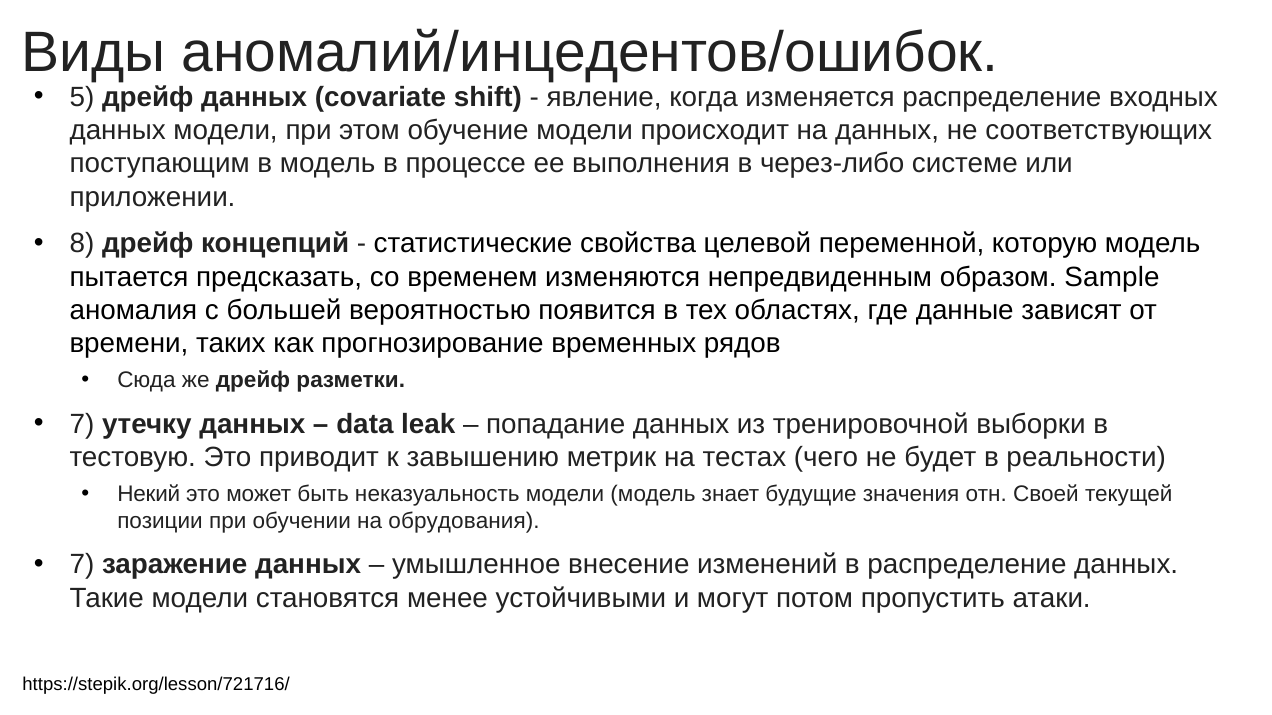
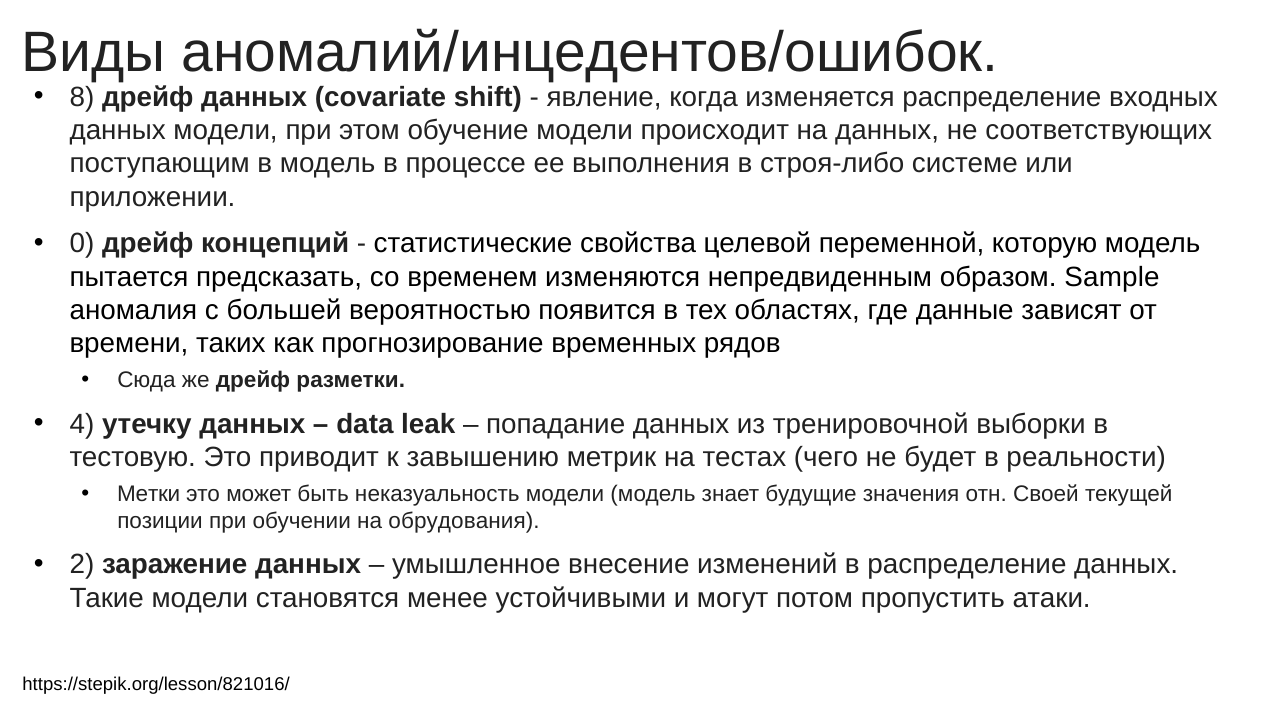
5: 5 -> 8 (82, 97)
через-либо: через-либо -> строя-либо (832, 164)
8: 8 -> 0 (82, 244)
7: 7 -> 4 (82, 424)
Некий: Некий -> Метки (149, 494)
7: 7 -> 2 (82, 565)
https://stepik.org/lesson/721716/: https://stepik.org/lesson/721716/ -> https://stepik.org/lesson/821016/ (156, 684)
